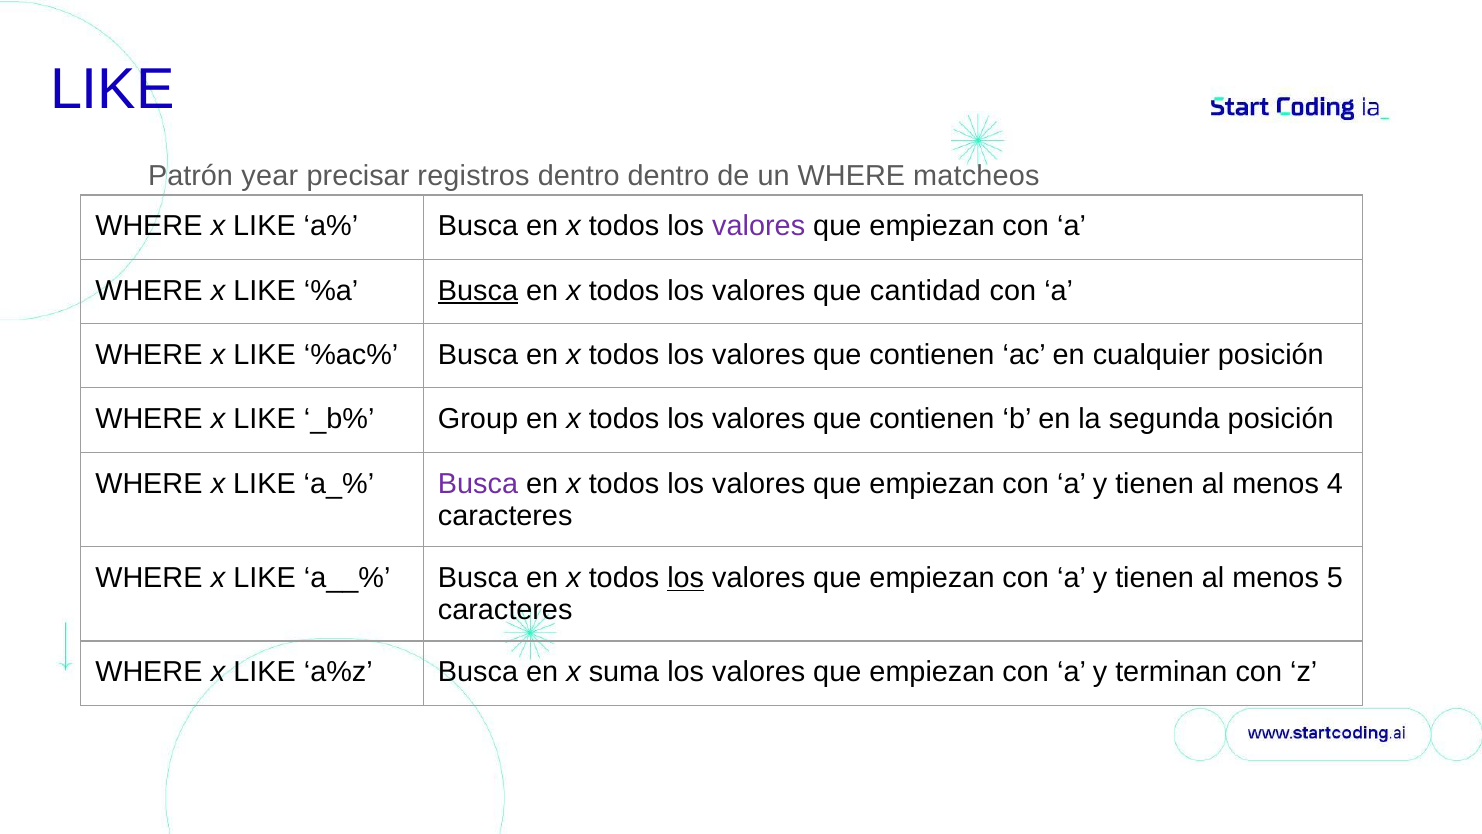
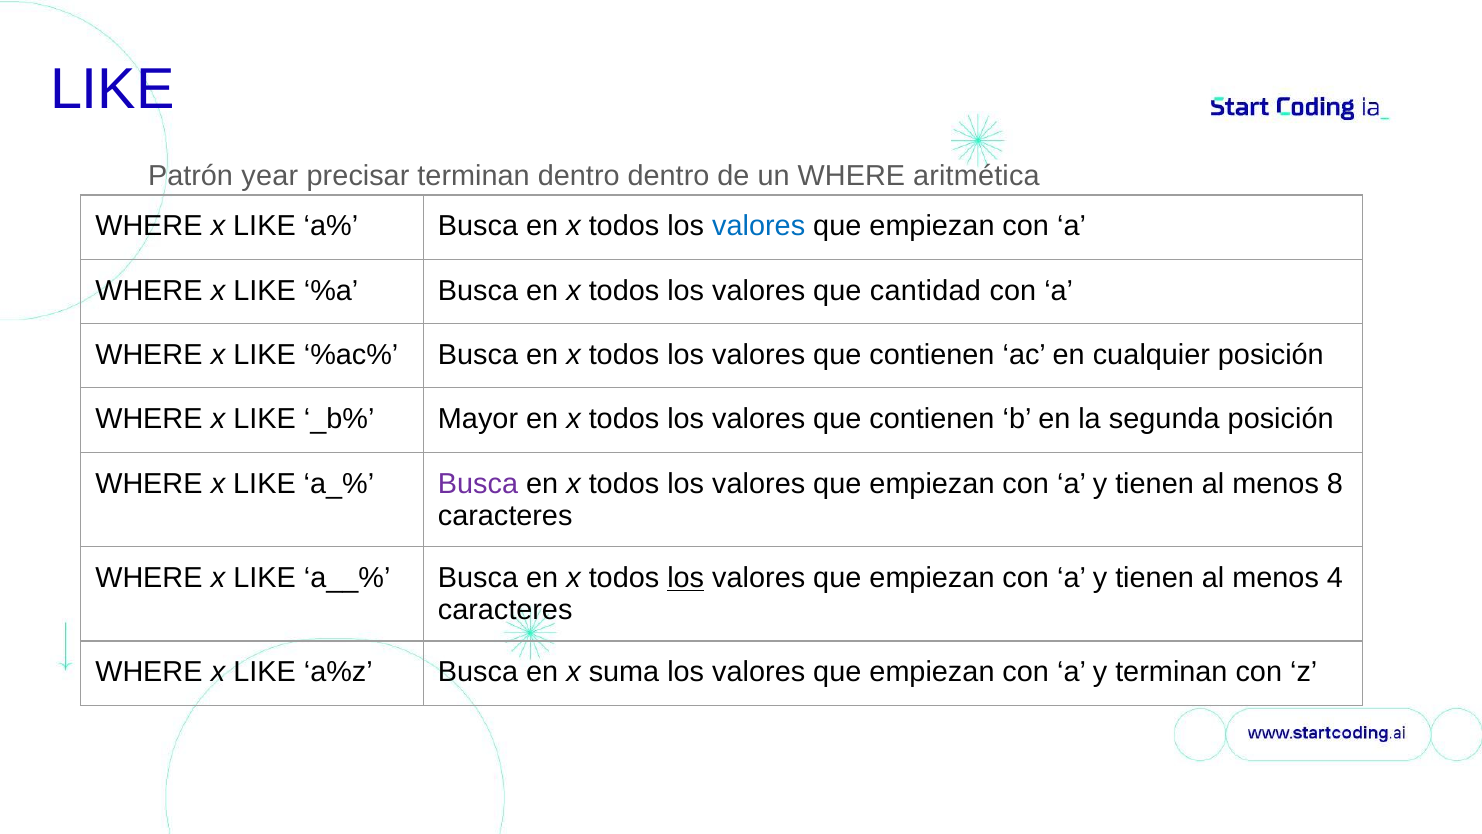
precisar registros: registros -> terminan (474, 176)
matcheos: matcheos -> aritmética (976, 176)
valores colour: purple -> blue (759, 226)
Busca underline: present -> none (478, 291)
Group: Group -> Mayor (478, 419)
4: 4 -> 8 (1335, 483)
5: 5 -> 4 (1335, 578)
